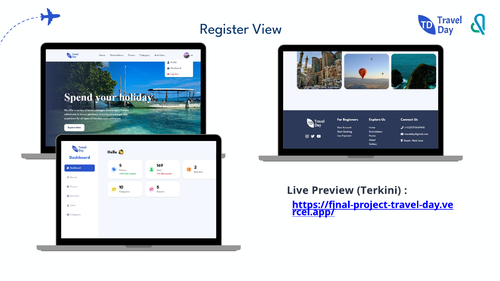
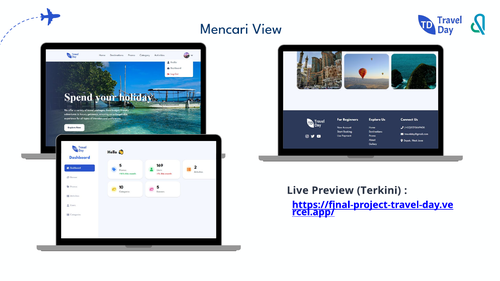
Register: Register -> Mencari (224, 29)
